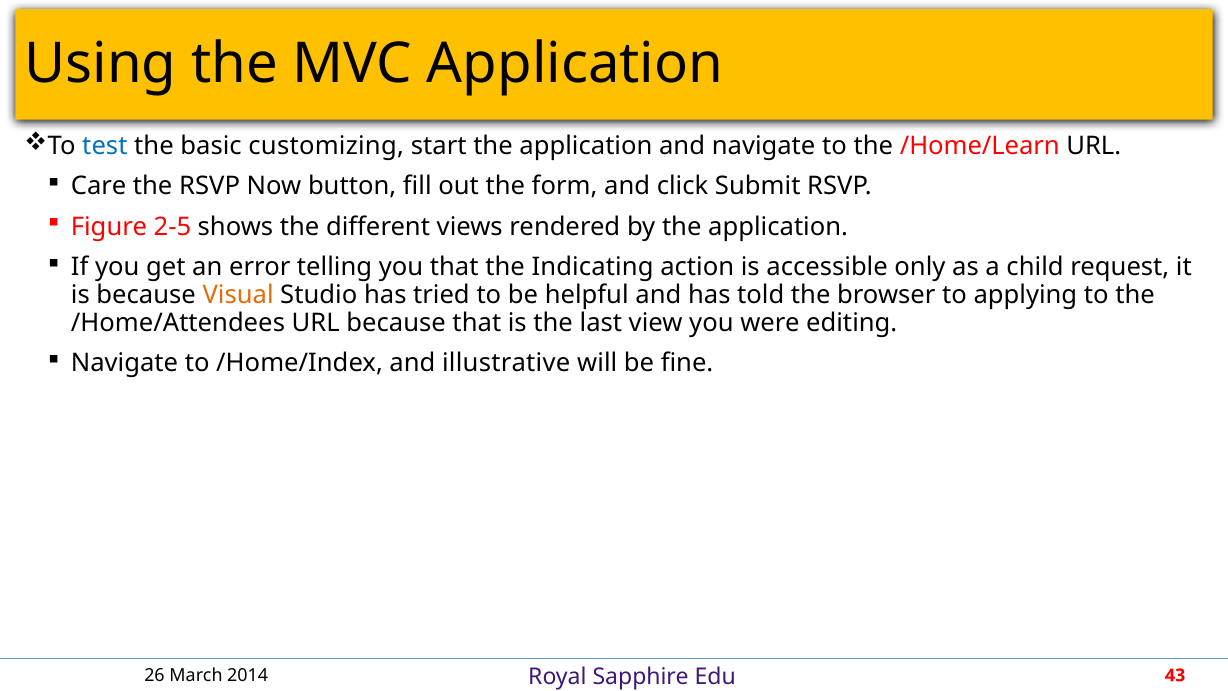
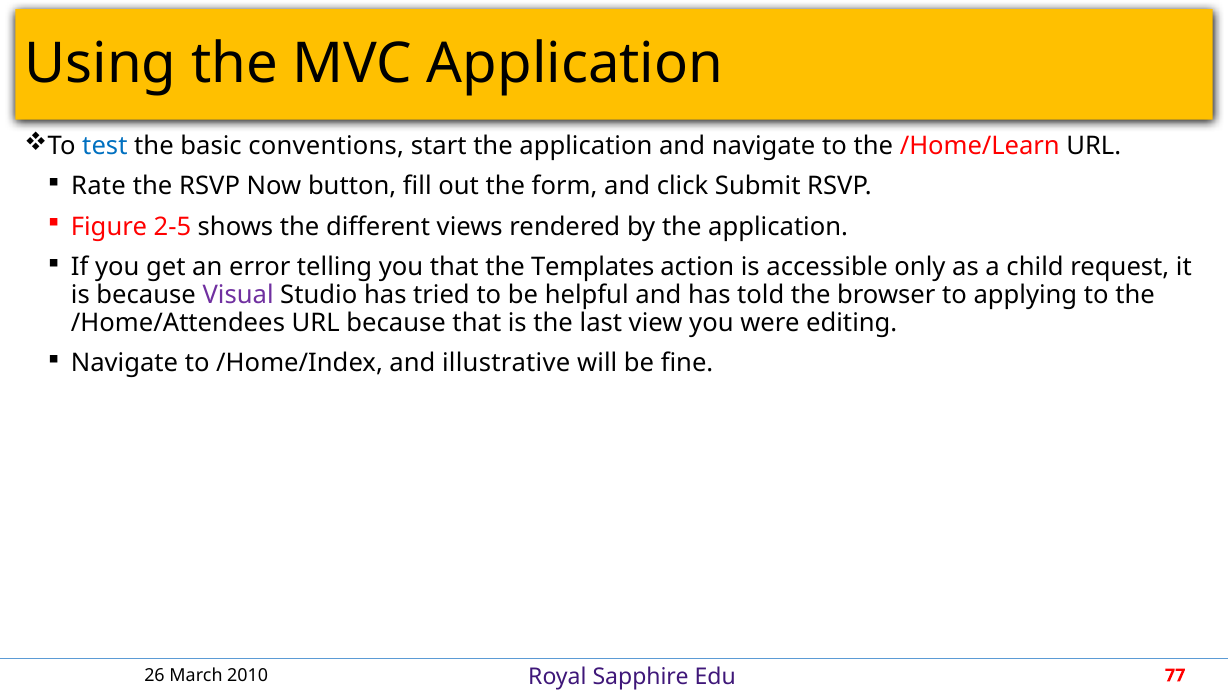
customizing: customizing -> conventions (326, 146)
Care: Care -> Rate (98, 186)
Indicating: Indicating -> Templates (593, 267)
Visual colour: orange -> purple (238, 295)
2014: 2014 -> 2010 (248, 675)
43: 43 -> 77 (1175, 675)
